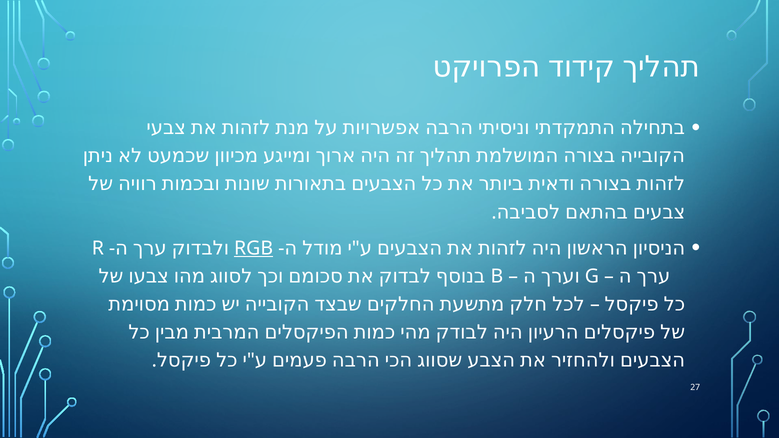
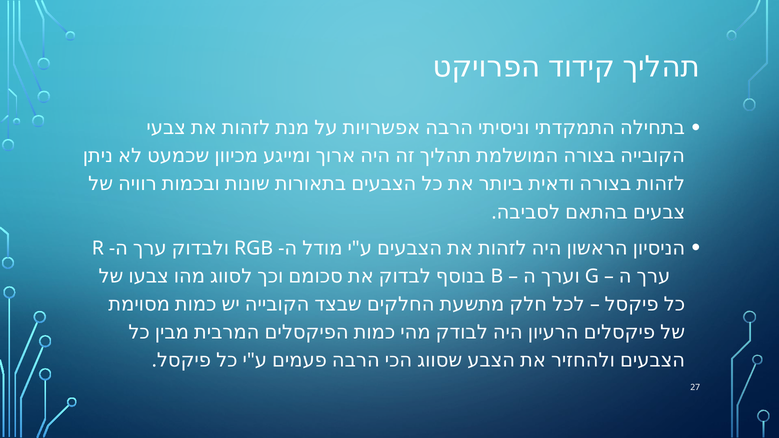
RGB underline: present -> none (254, 248)
